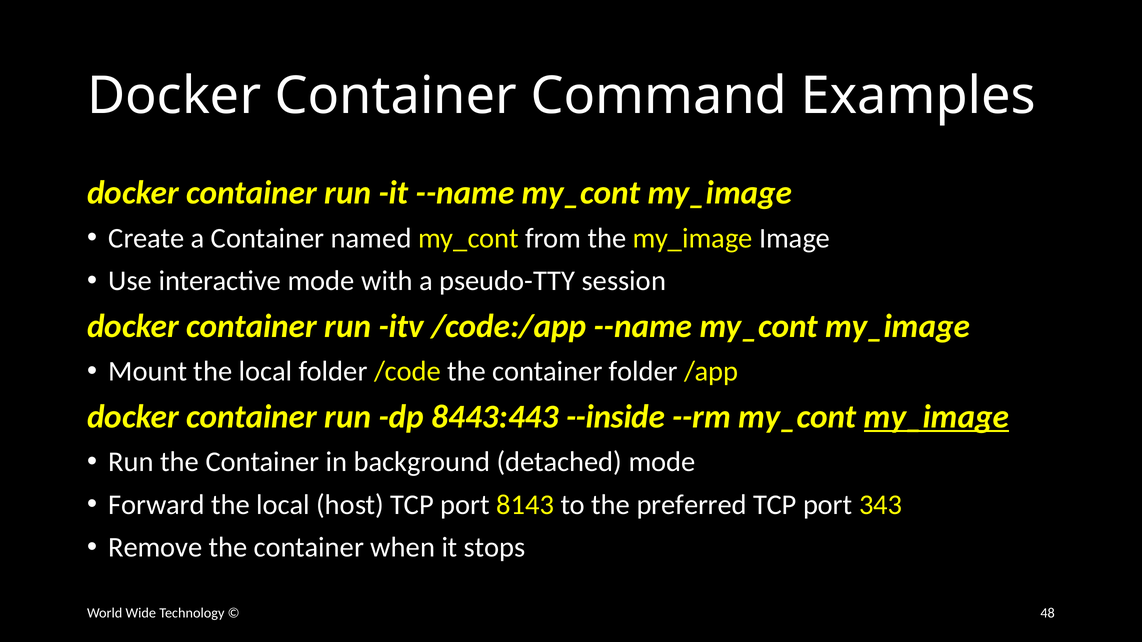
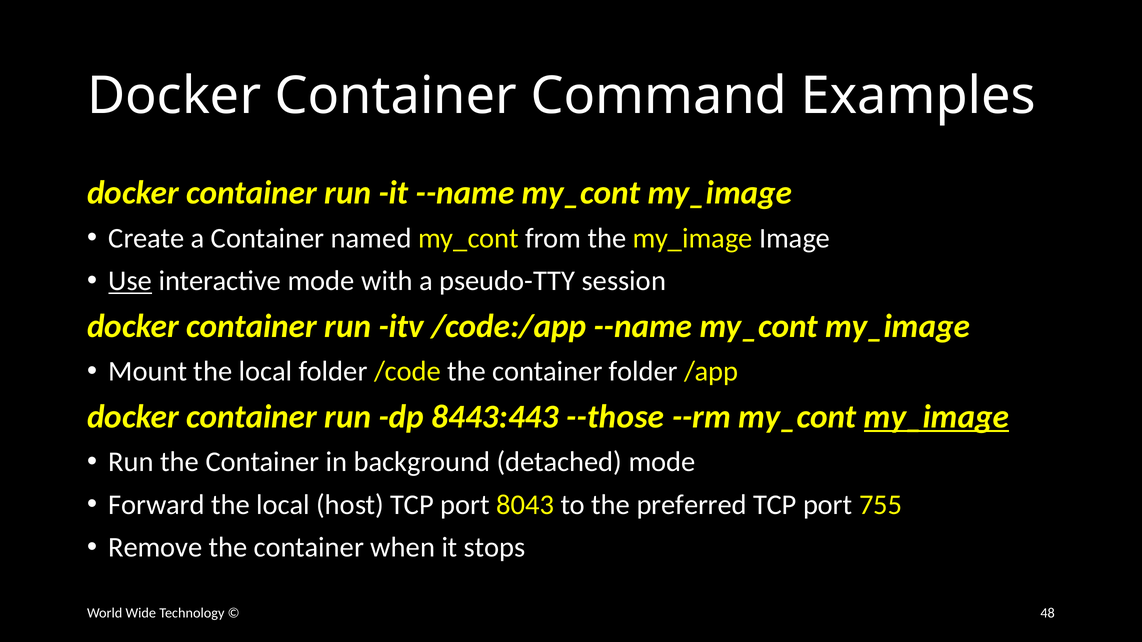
Use underline: none -> present (130, 281)
--inside: --inside -> --those (615, 417)
8143: 8143 -> 8043 (525, 505)
343: 343 -> 755 (881, 505)
